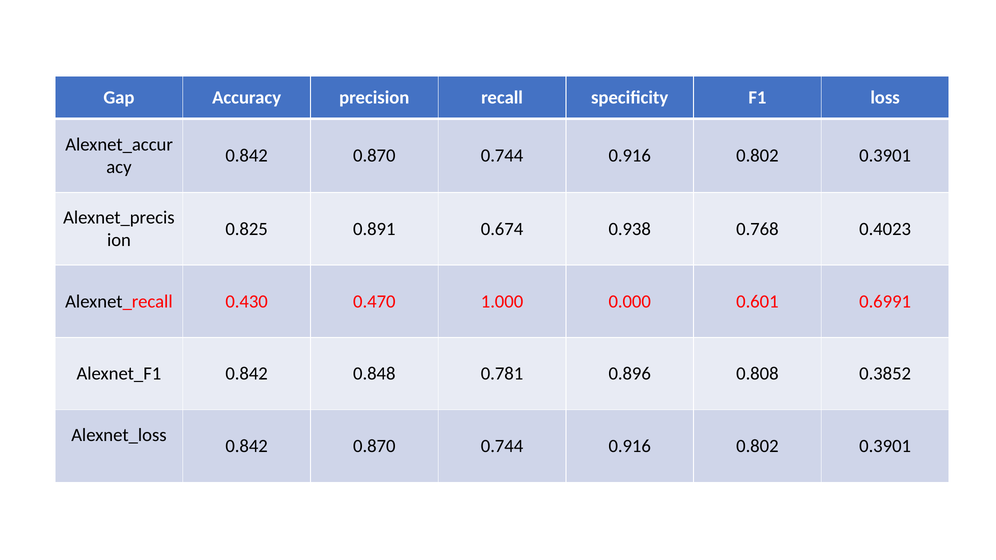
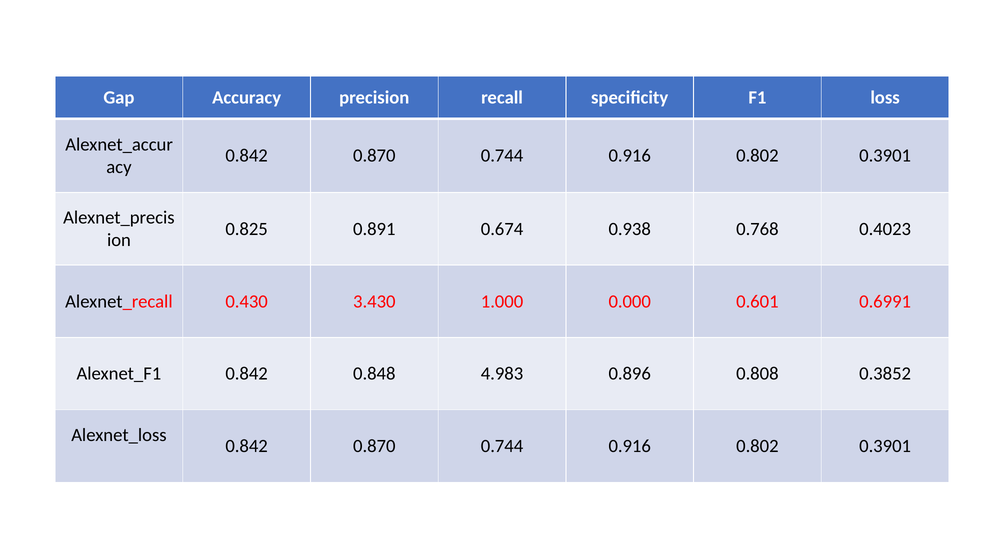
0.470: 0.470 -> 3.430 (374, 301)
0.781: 0.781 -> 4.983 (502, 374)
